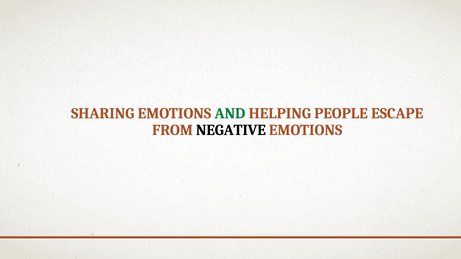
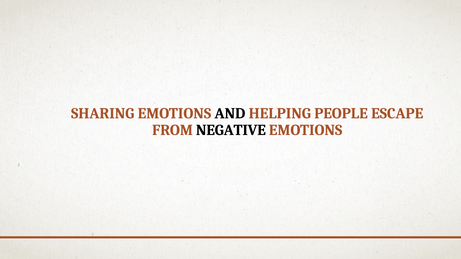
AND colour: green -> black (230, 114)
